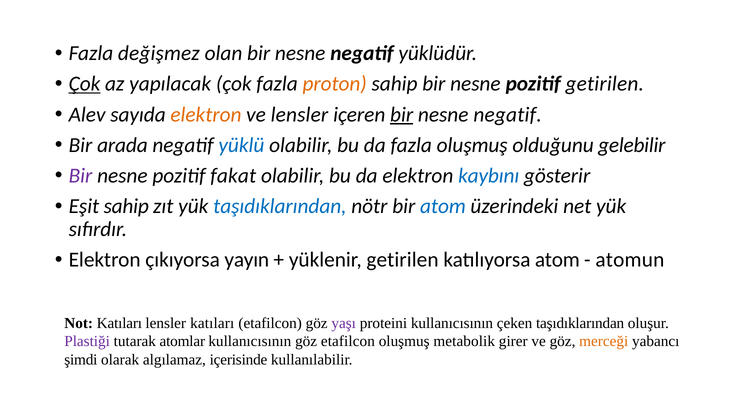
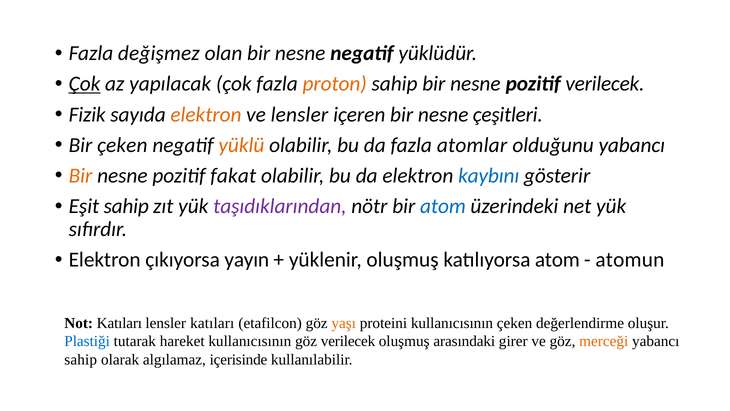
pozitif getirilen: getirilen -> verilecek (605, 84)
Alev: Alev -> Fizik (87, 114)
bir underline: present -> none (402, 114)
negatif: negatif -> çeşitleri (508, 114)
Bir arada: arada -> çeken (122, 145)
yüklü colour: blue -> orange (241, 145)
fazla oluşmuş: oluşmuş -> atomlar (472, 145)
olduğunu gelebilir: gelebilir -> yabancı (632, 145)
Bir colour: purple -> orange (81, 176)
taşıdıklarından colour: blue -> purple (280, 206)
yüklenir getirilen: getirilen -> oluşmuş (403, 260)
yaşı colour: purple -> orange (344, 323)
çeken taşıdıklarından: taşıdıklarından -> değerlendirme (580, 323)
Plastiği colour: purple -> blue (87, 341)
atomlar: atomlar -> hareket (182, 341)
göz etafilcon: etafilcon -> verilecek (348, 341)
metabolik: metabolik -> arasındaki (464, 341)
şimdi: şimdi -> sahip (81, 359)
